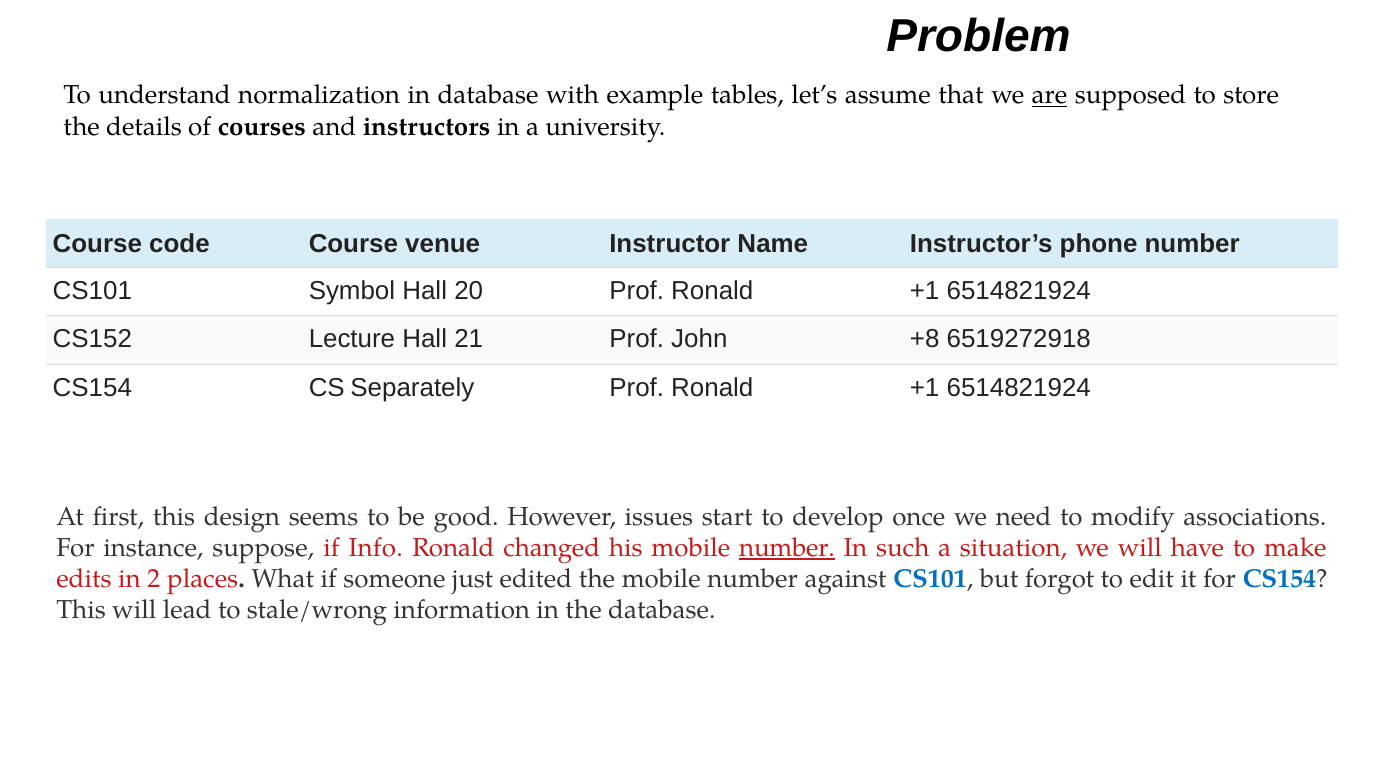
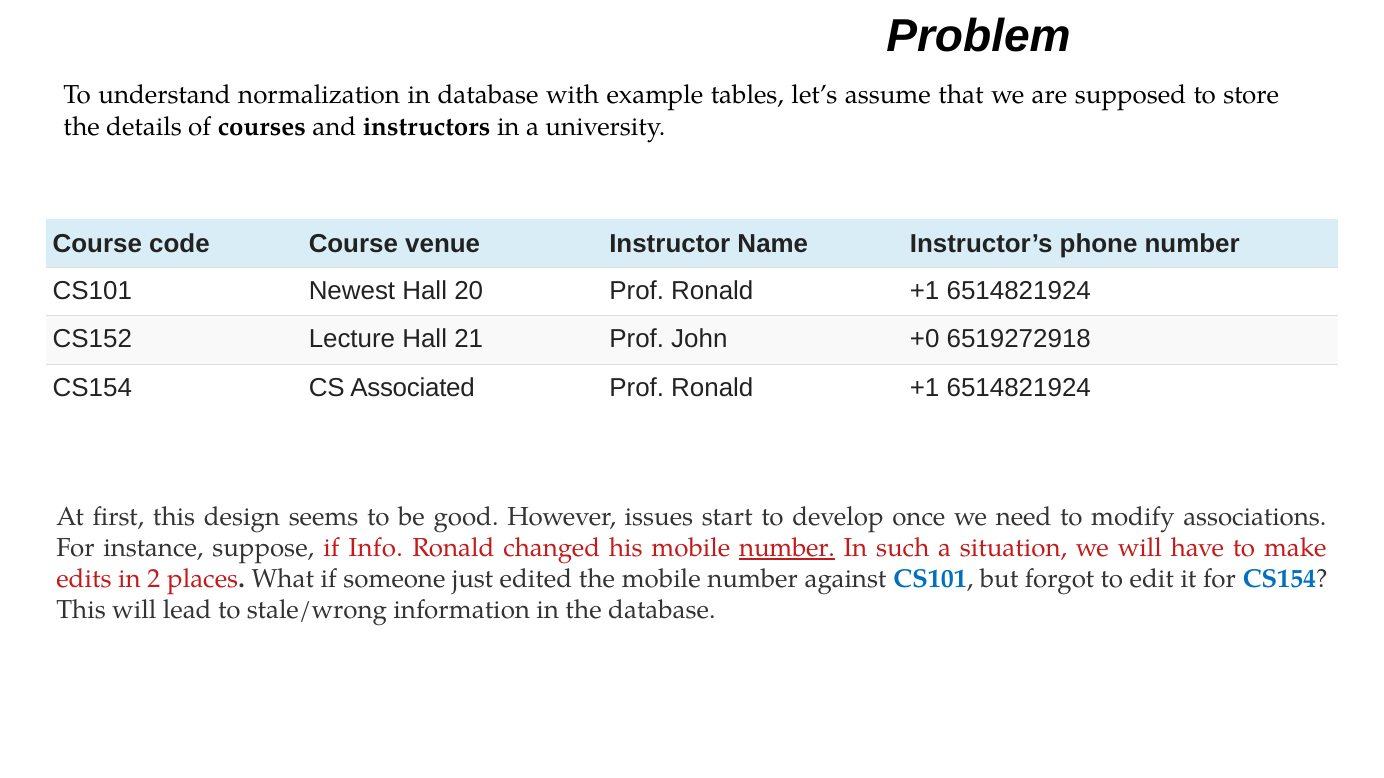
are underline: present -> none (1050, 95)
Symbol: Symbol -> Newest (352, 291)
+8: +8 -> +0 (925, 339)
Separately: Separately -> Associated (413, 388)
